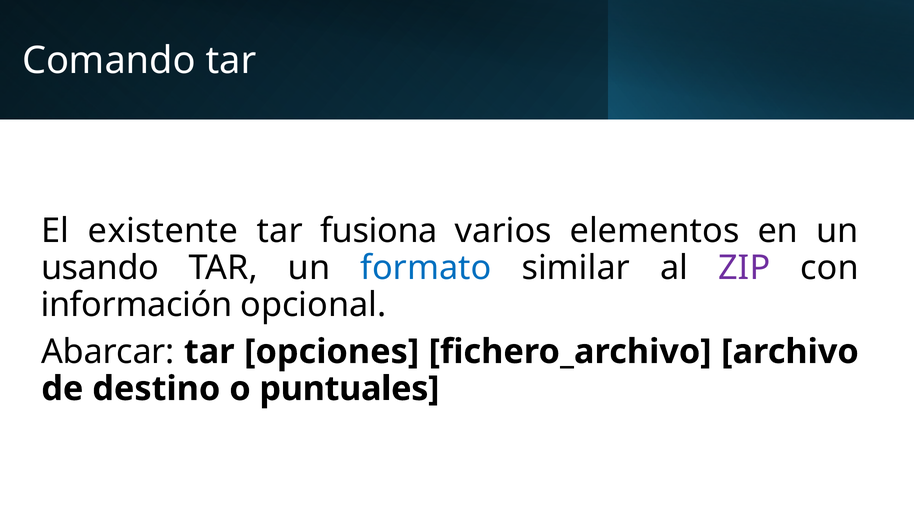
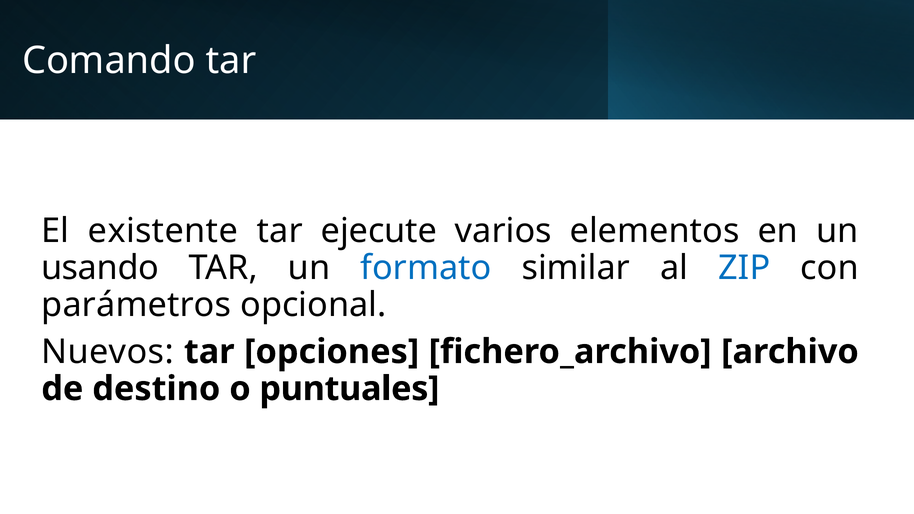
fusiona: fusiona -> ejecute (379, 231)
ZIP colour: purple -> blue (744, 268)
información: información -> parámetros (136, 305)
Abarcar: Abarcar -> Nuevos (108, 352)
